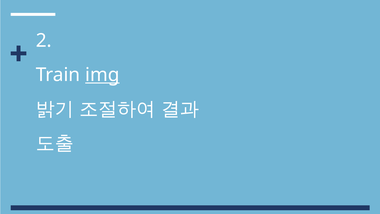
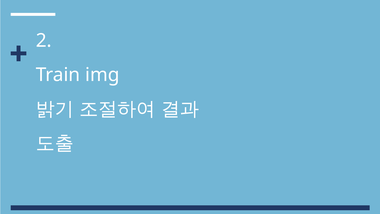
img underline: present -> none (102, 75)
